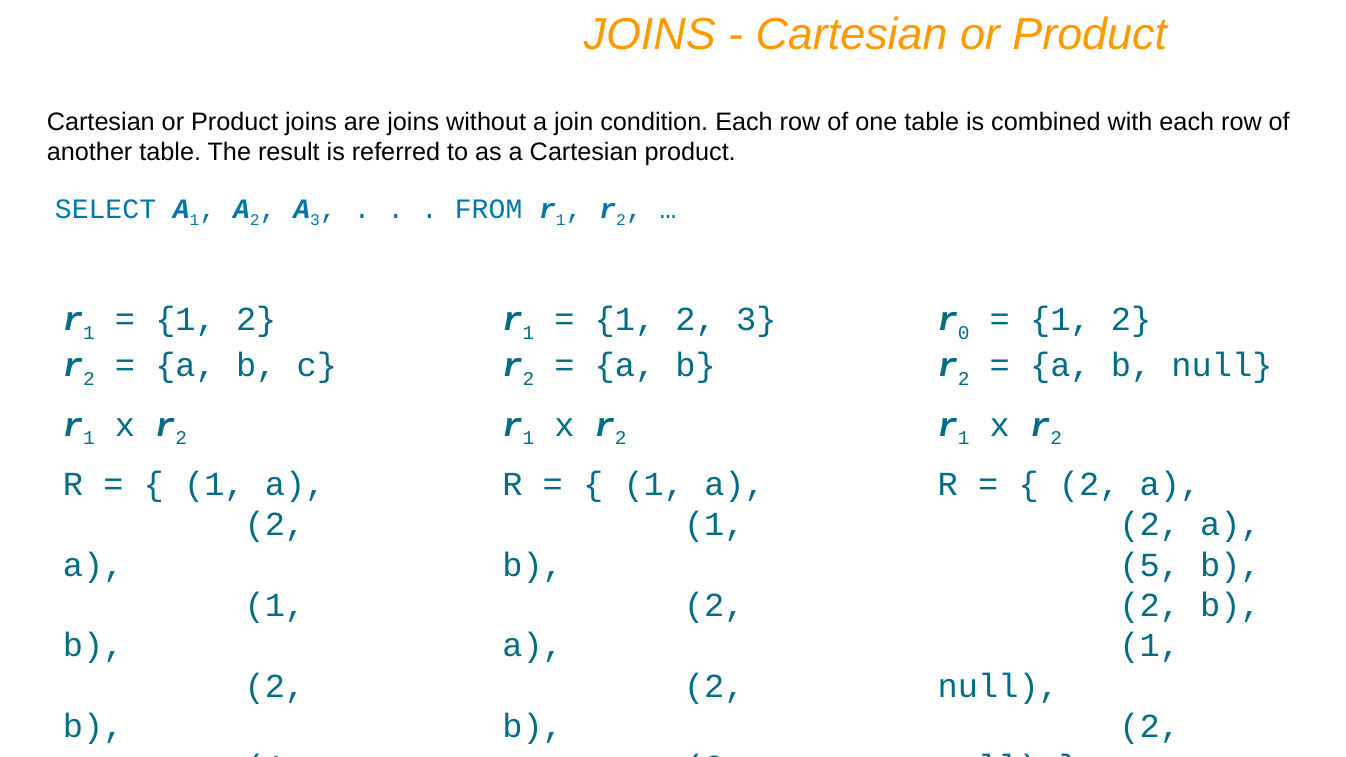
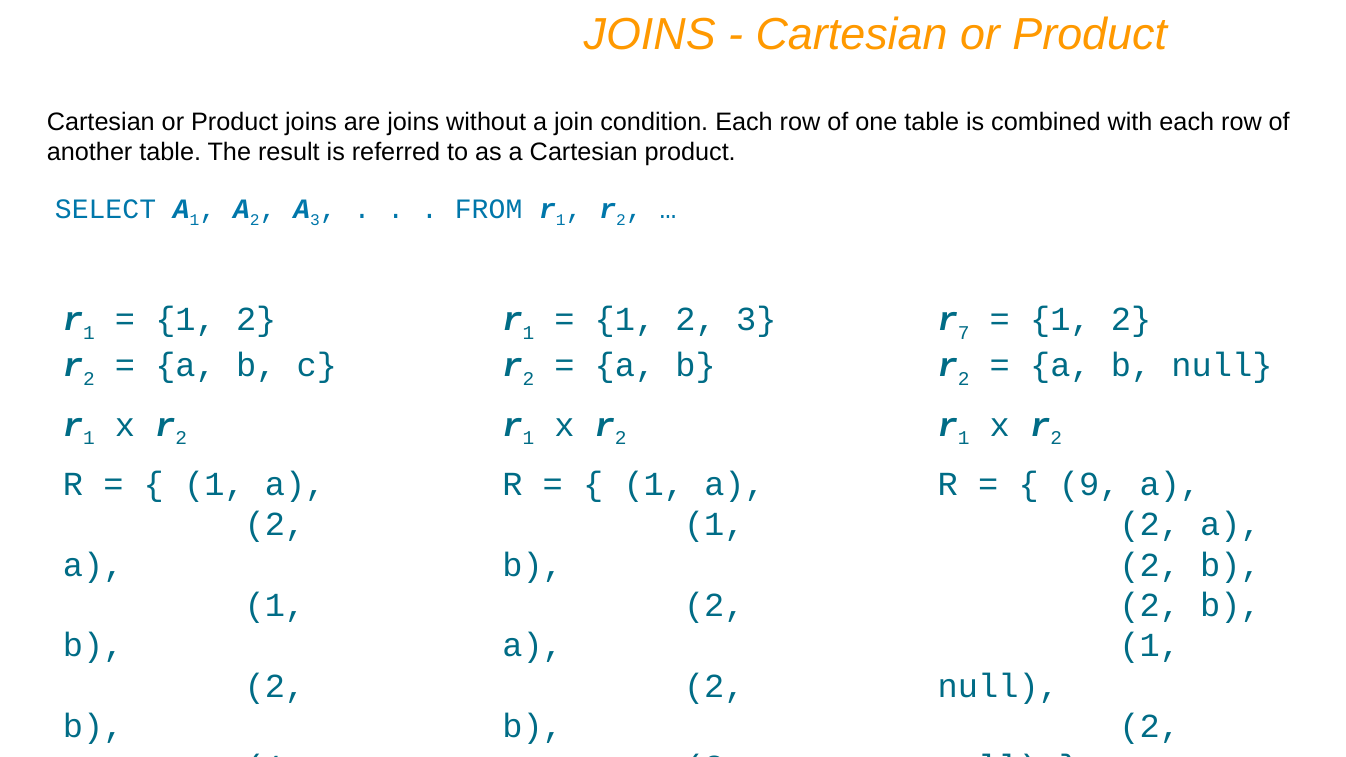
0: 0 -> 7 (964, 333)
2: 2 -> 9 (1089, 484)
5: 5 -> 2 (1150, 565)
